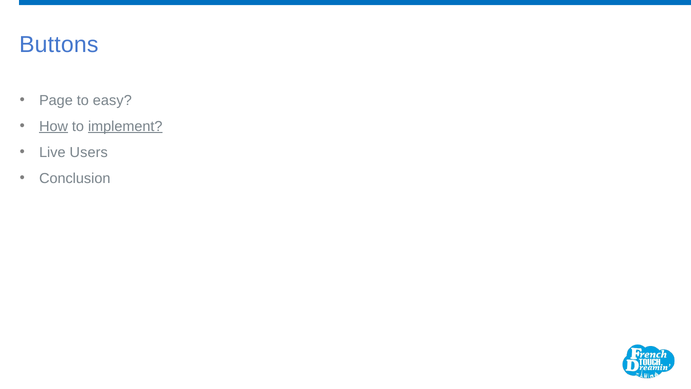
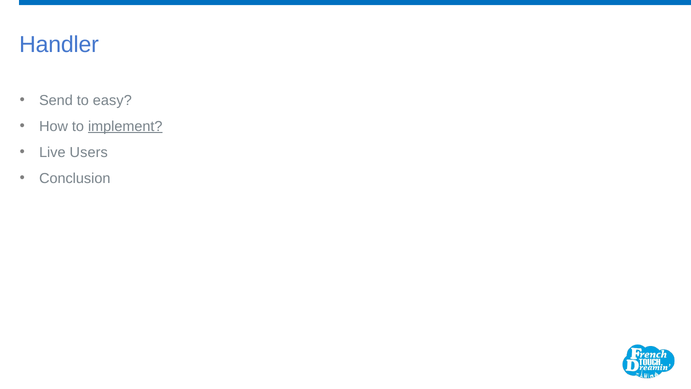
Buttons: Buttons -> Handler (59, 44)
Page: Page -> Send (56, 100)
How underline: present -> none (54, 126)
